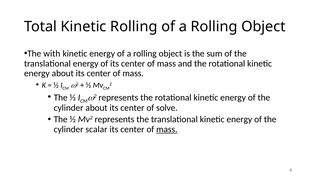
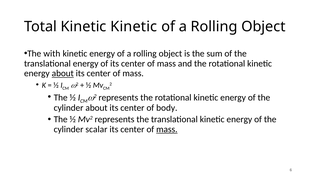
Kinetic Rolling: Rolling -> Kinetic (134, 27)
about underline: none -> present (63, 73)
solve: solve -> body (167, 108)
